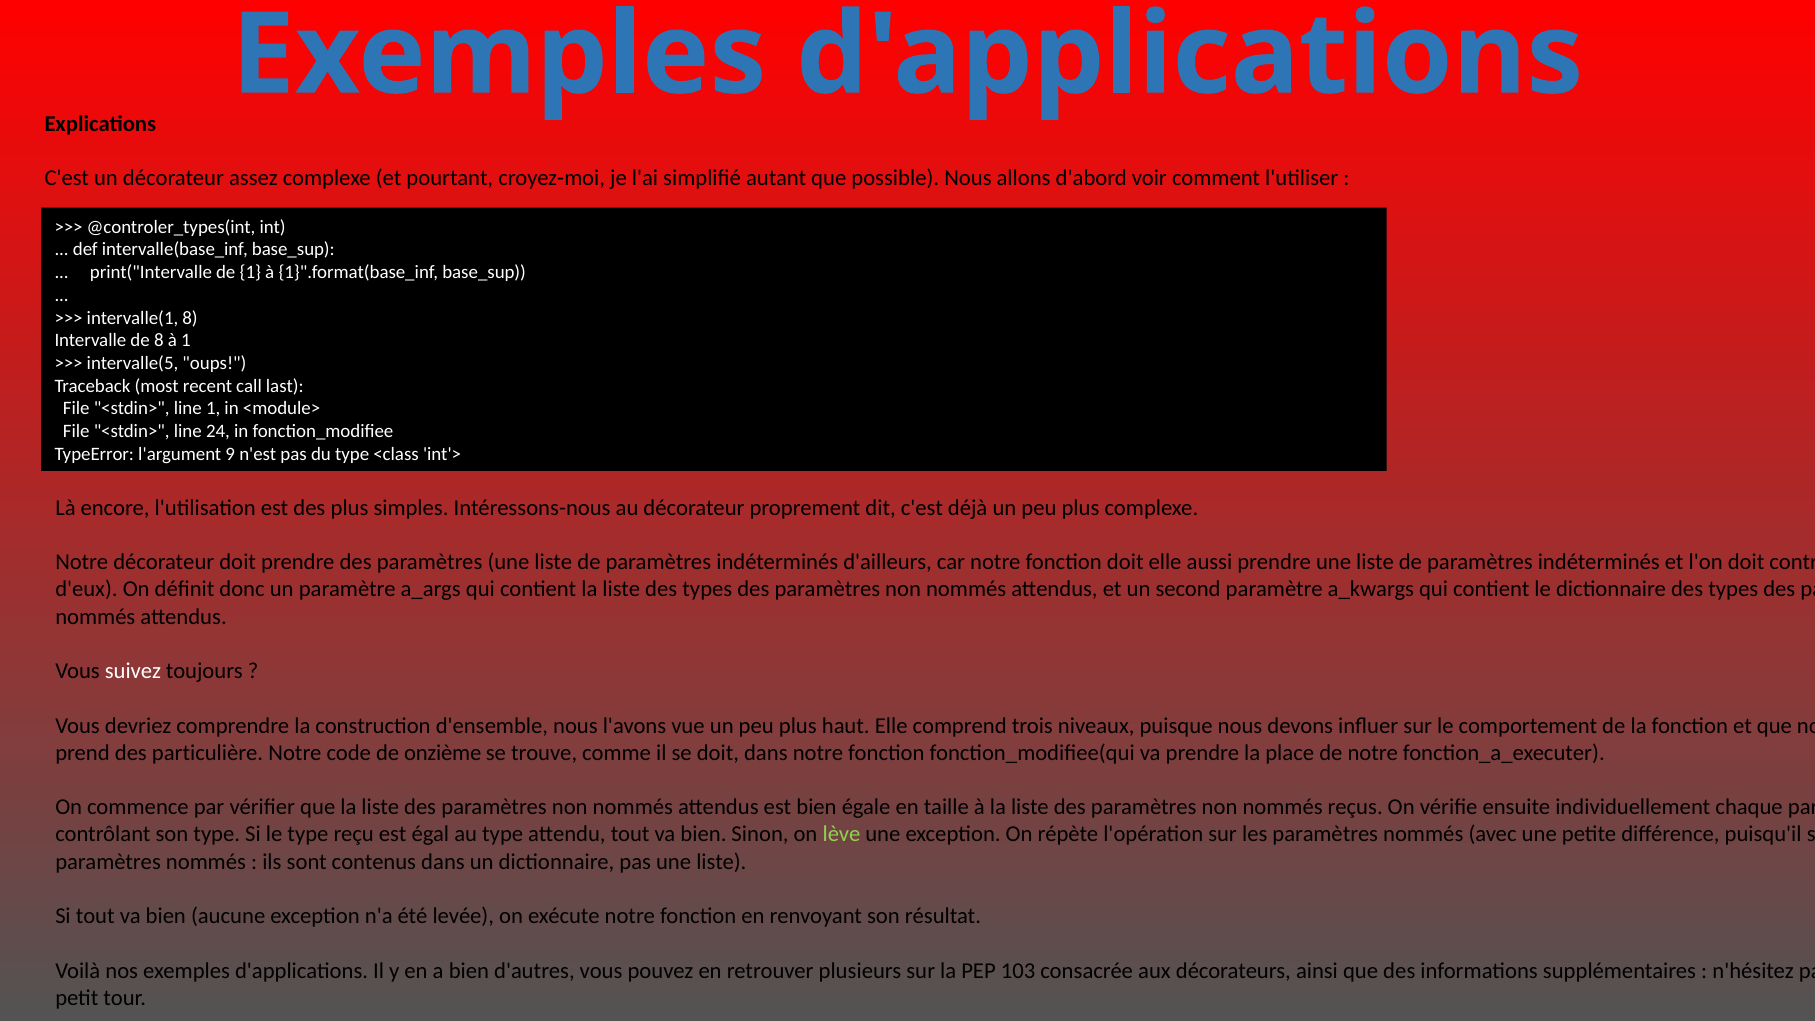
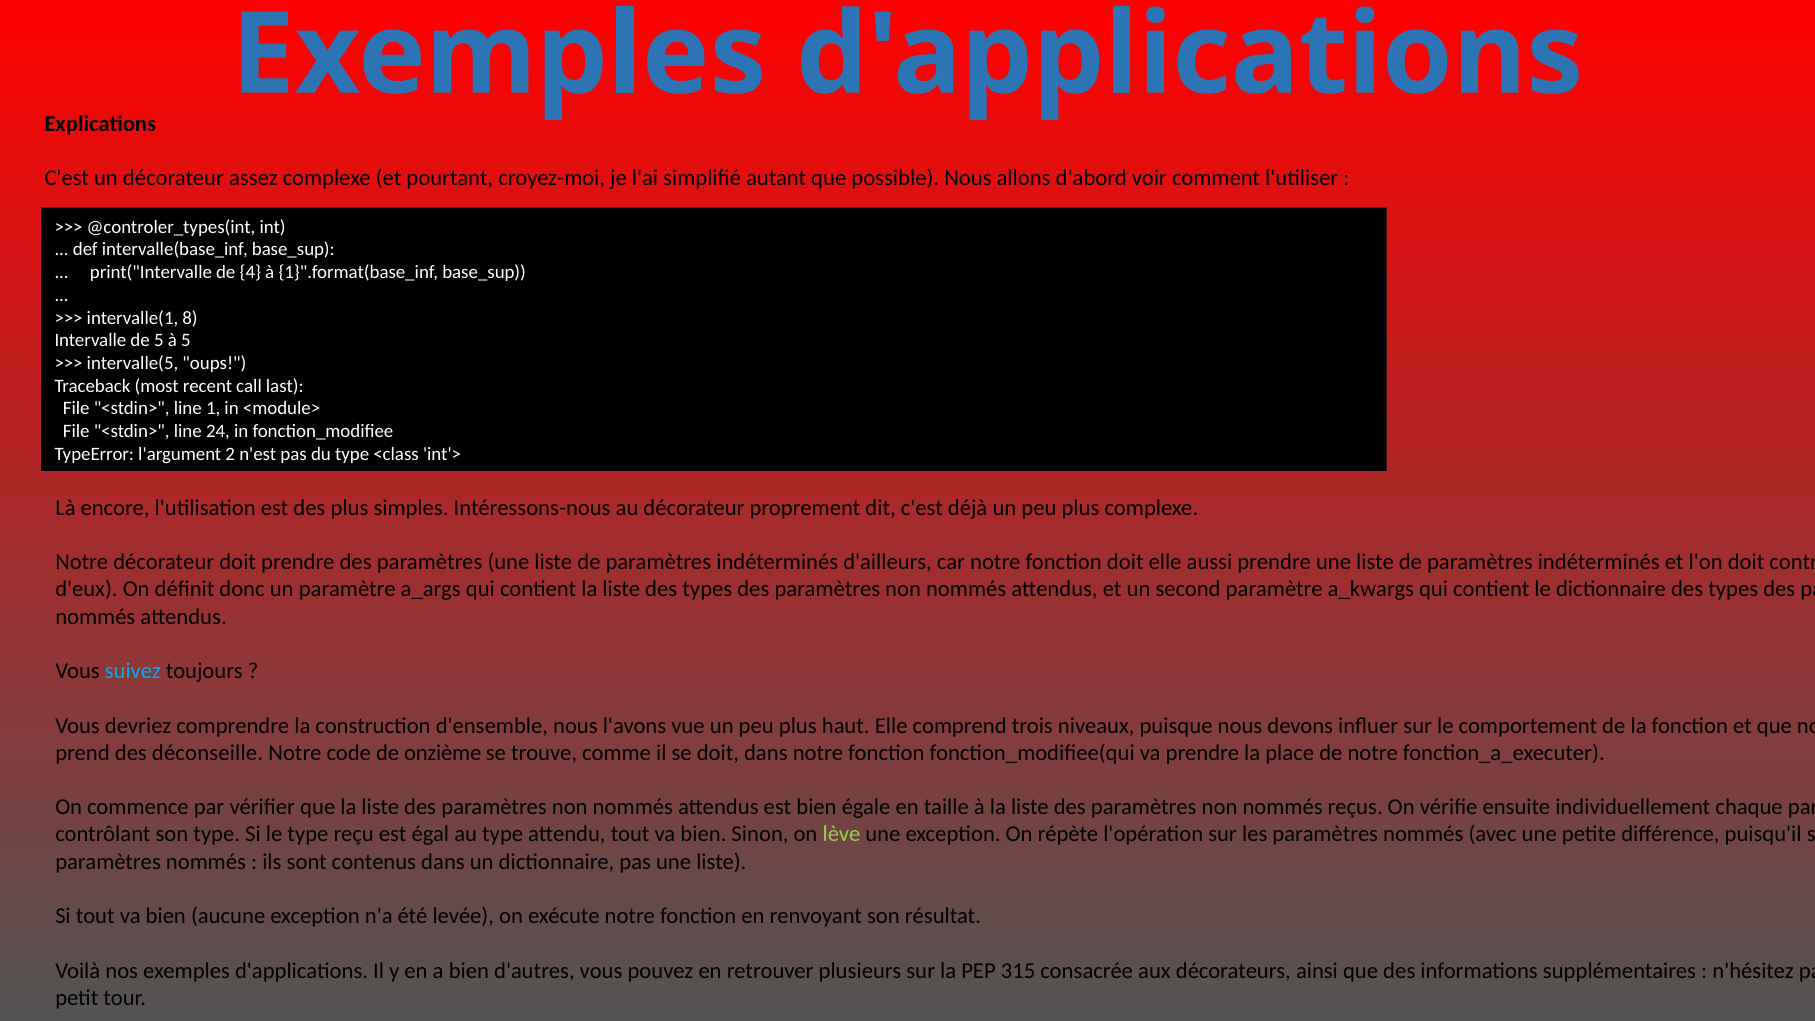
de 1: 1 -> 4 (250, 272)
de 8: 8 -> 5 (159, 340)
à 1: 1 -> 5 (186, 340)
9: 9 -> 2 (230, 454)
suivez colour: white -> light blue (133, 671)
particulière: particulière -> déconseille (207, 753)
103: 103 -> 315 (1018, 971)
